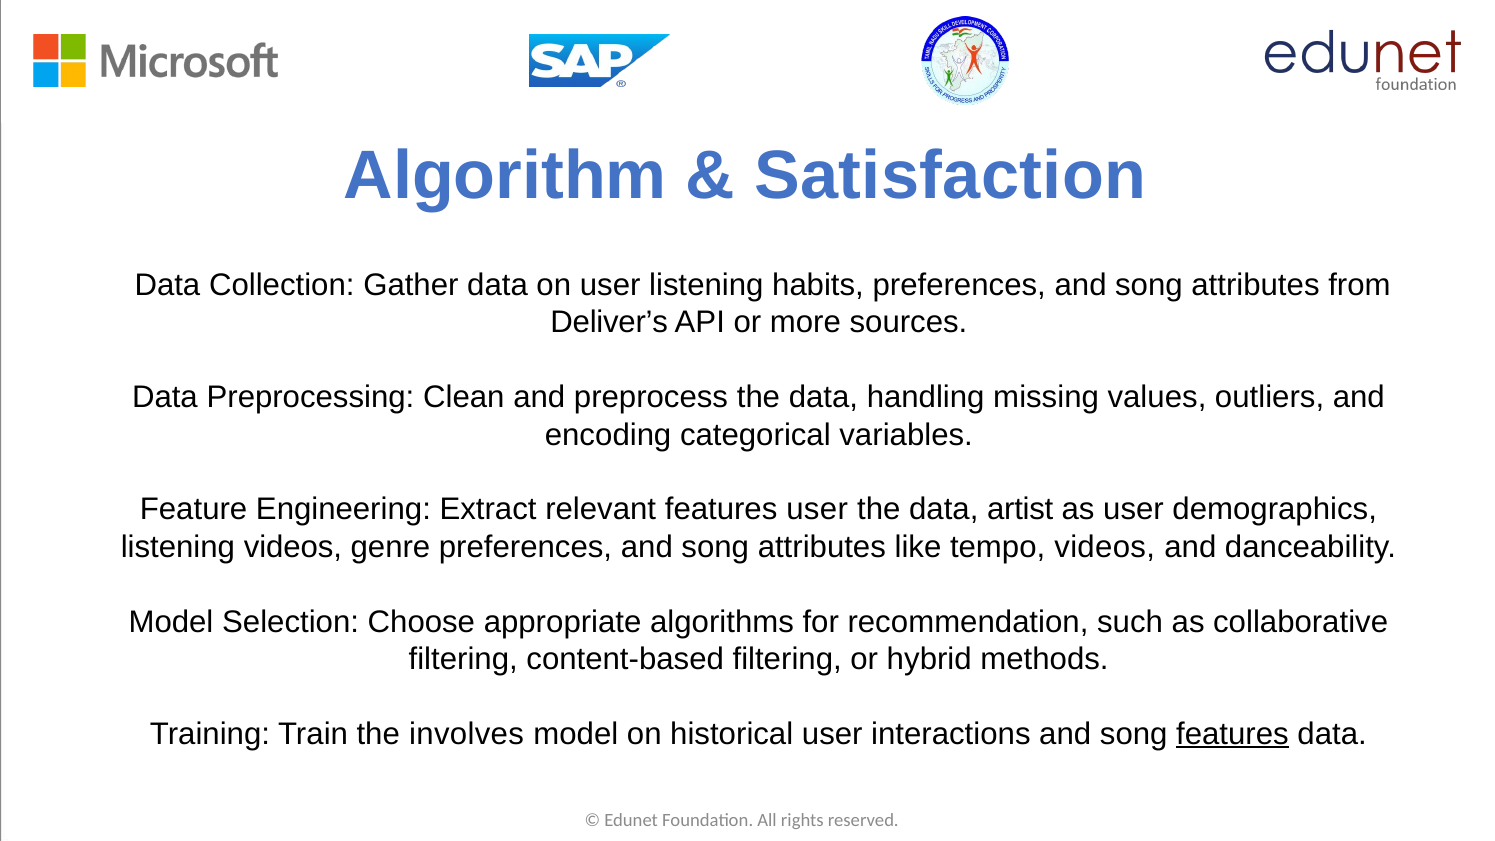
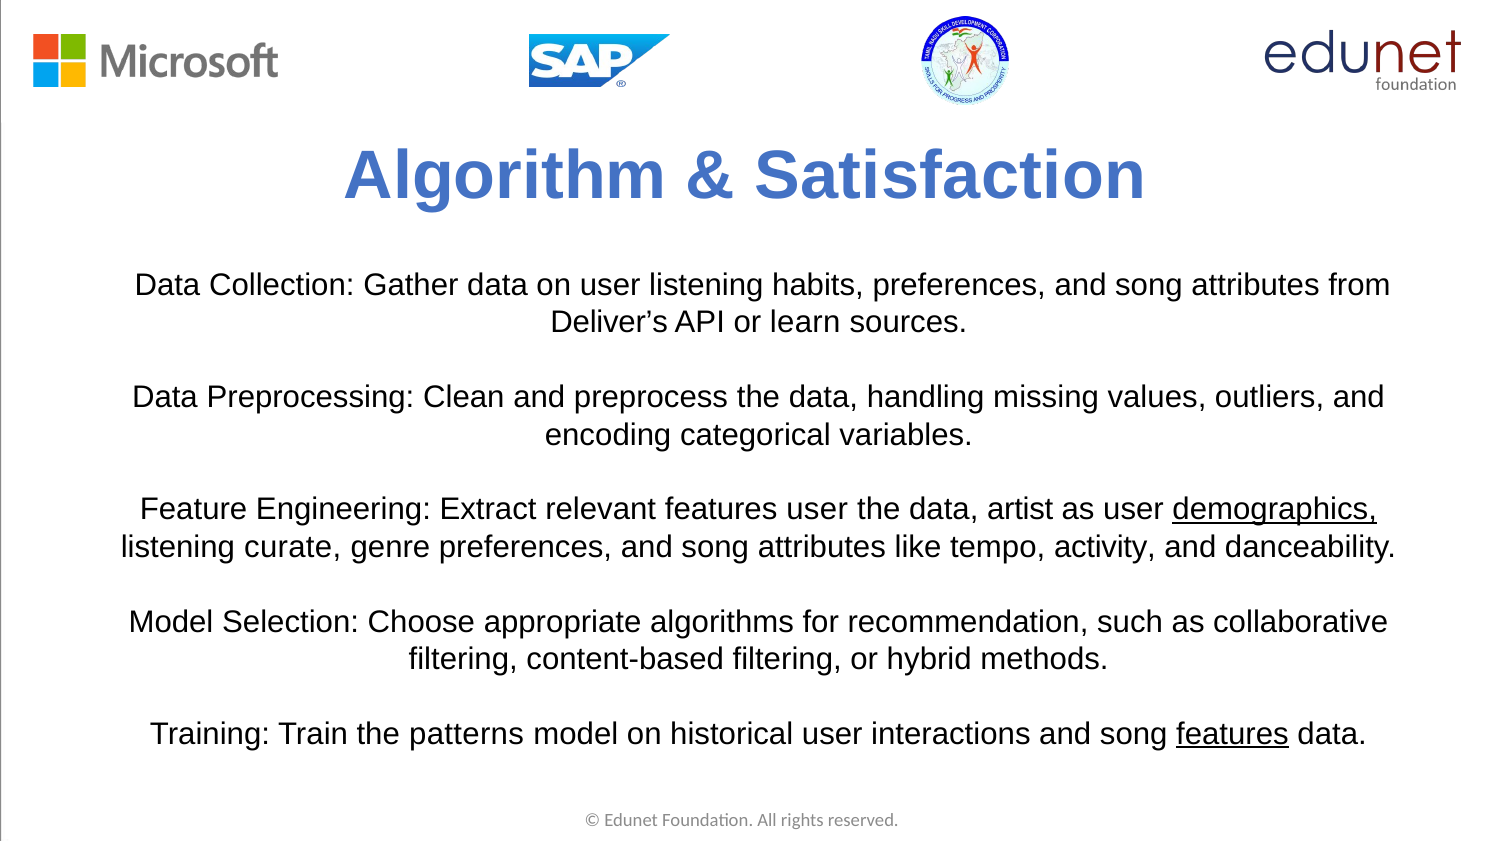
more: more -> learn (805, 323)
demographics underline: none -> present (1275, 510)
listening videos: videos -> curate (293, 547)
tempo videos: videos -> activity (1105, 547)
involves: involves -> patterns (467, 734)
